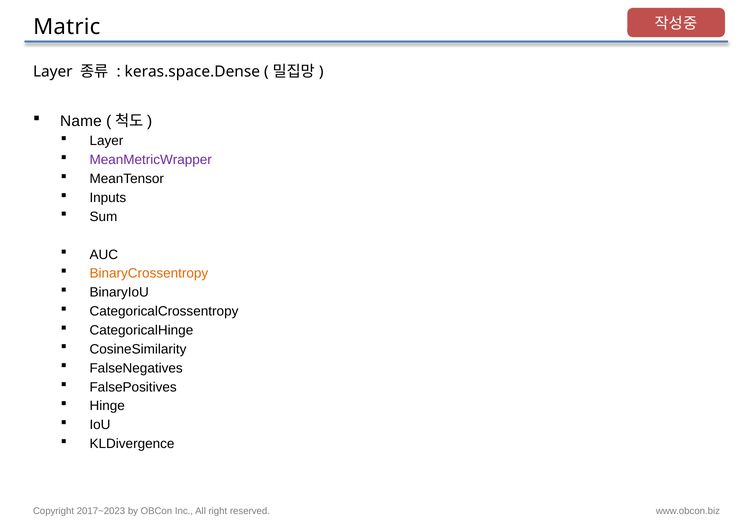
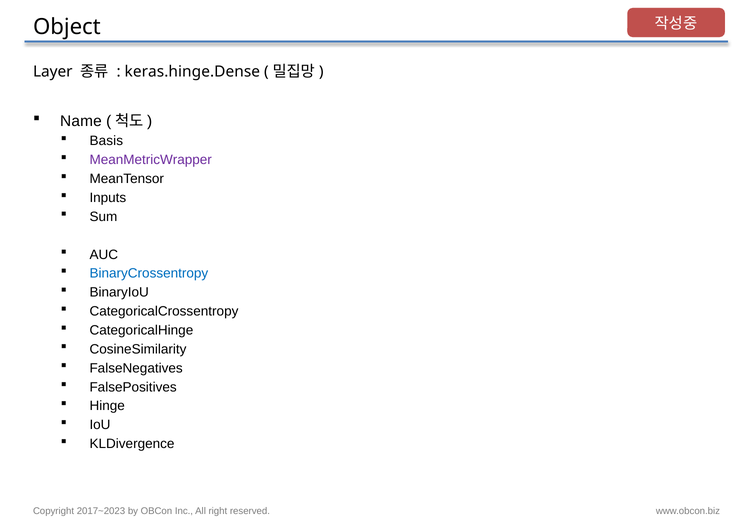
Matric: Matric -> Object (67, 27)
keras.space.Dense: keras.space.Dense -> keras.hinge.Dense (192, 72)
Layer: Layer -> Basis (106, 141)
BinaryCrossentropy colour: orange -> blue (149, 274)
